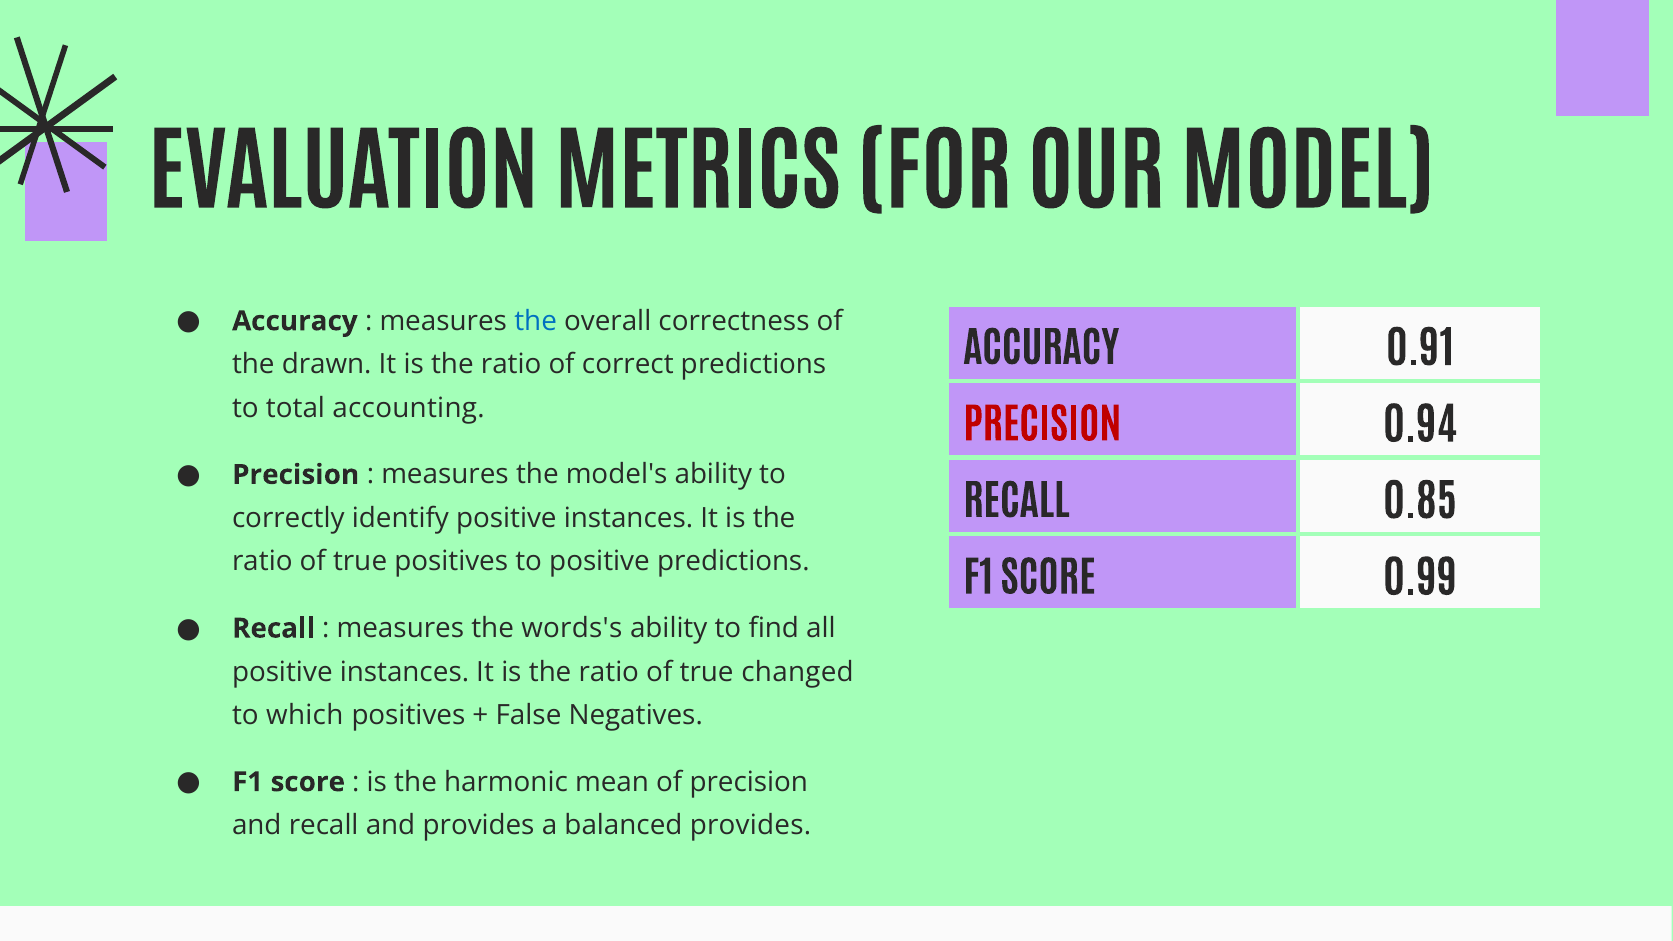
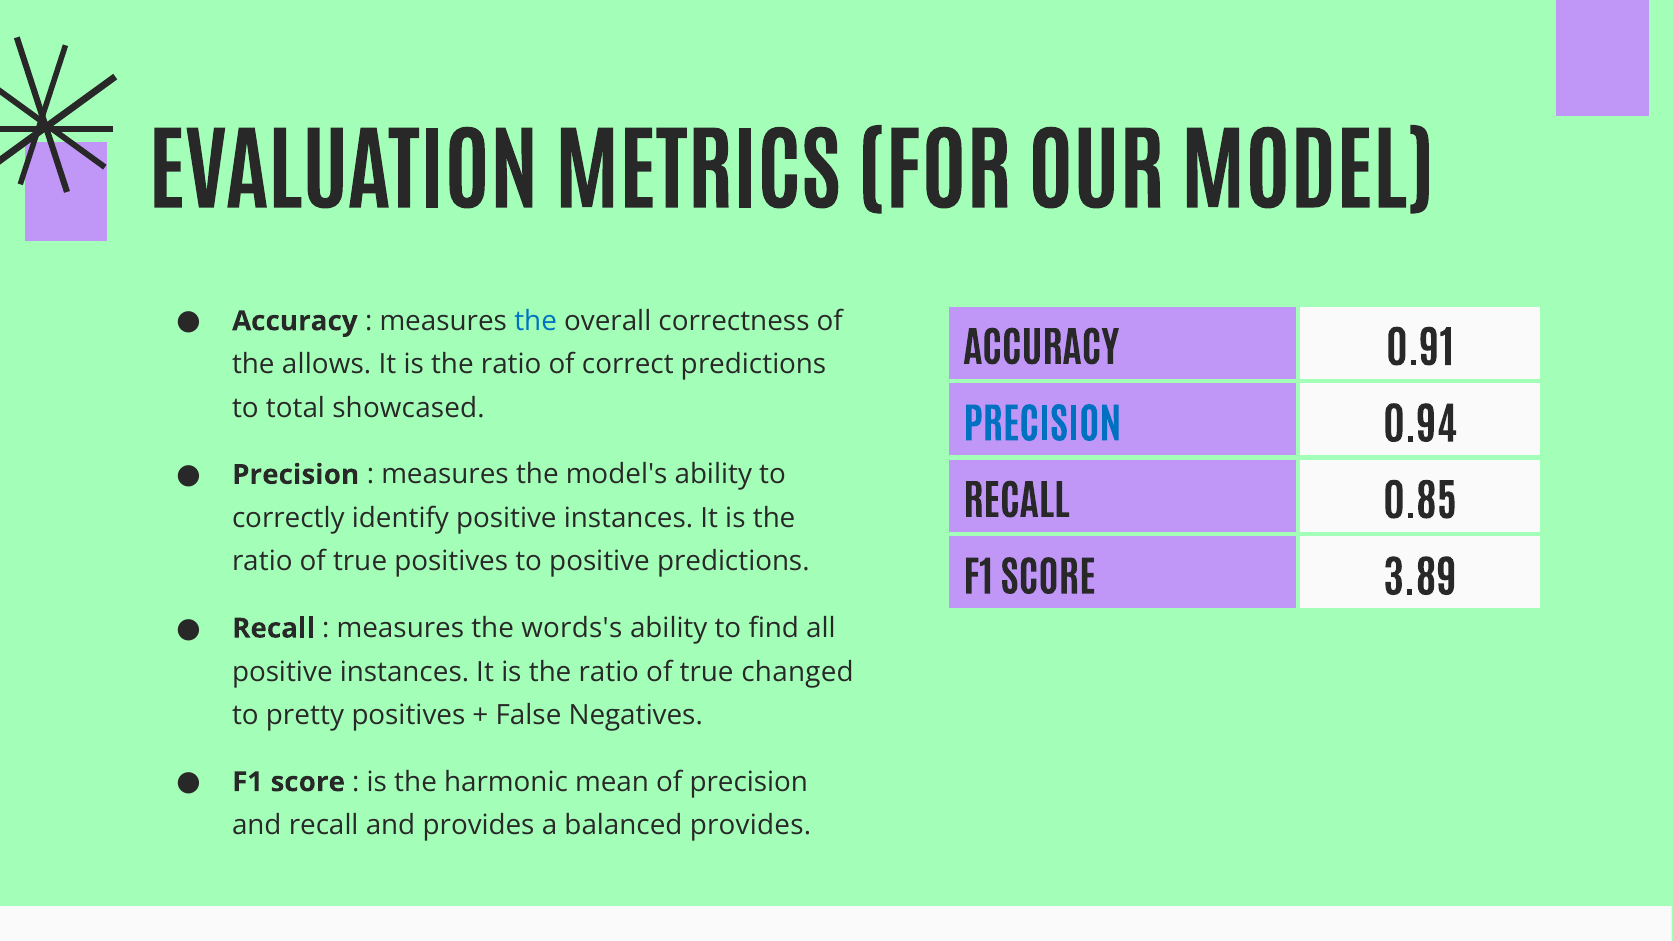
drawn: drawn -> allows (327, 365)
accounting: accounting -> showcased (408, 408)
PRECISION colour: red -> blue (1042, 427)
0.99: 0.99 -> 3.89 (1420, 580)
which: which -> pretty (305, 715)
